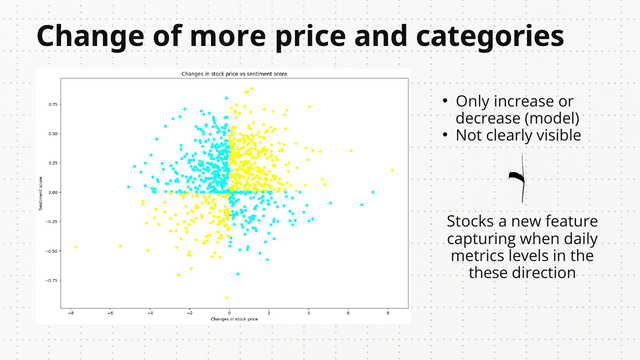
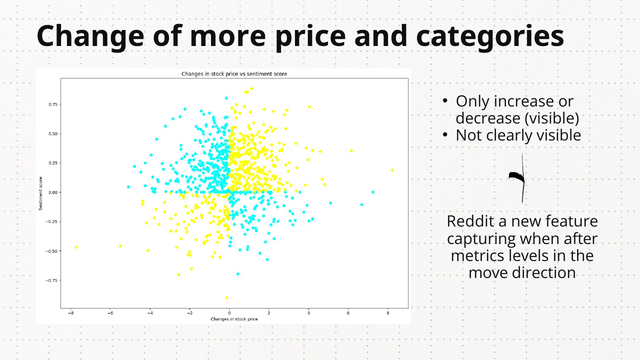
decrease model: model -> visible (552, 119)
Stocks: Stocks -> Reddit (470, 222)
daily: daily -> after (581, 239)
these: these -> move (488, 273)
